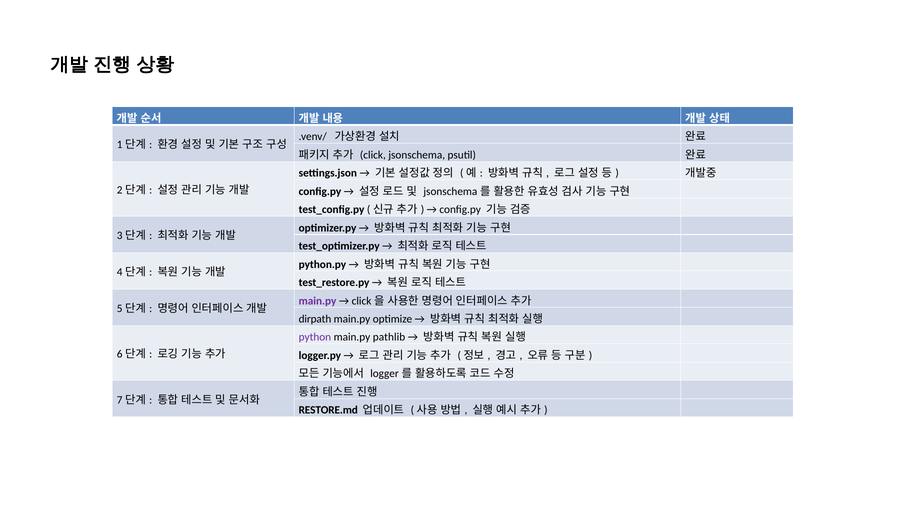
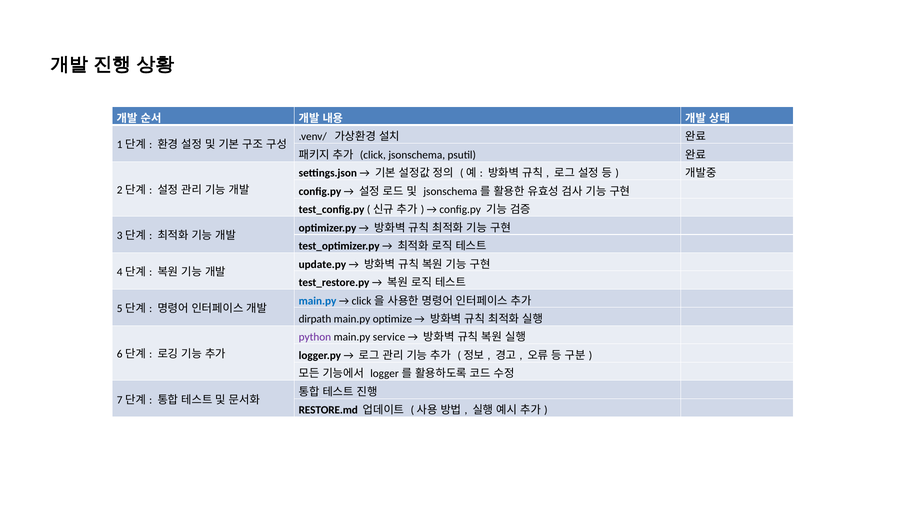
python.py: python.py -> update.py (322, 264)
main.py colour: purple -> blue (318, 301)
pathlib: pathlib -> service (389, 337)
